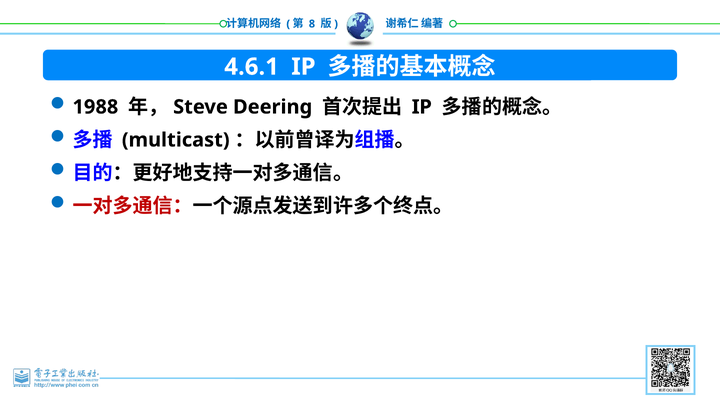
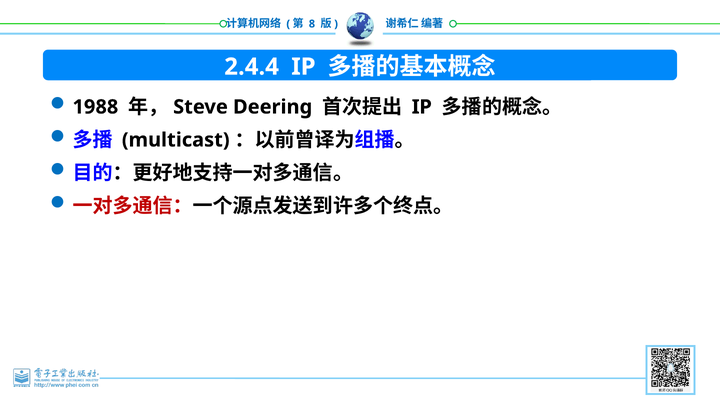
4.6.1: 4.6.1 -> 2.4.4 (252, 67)
